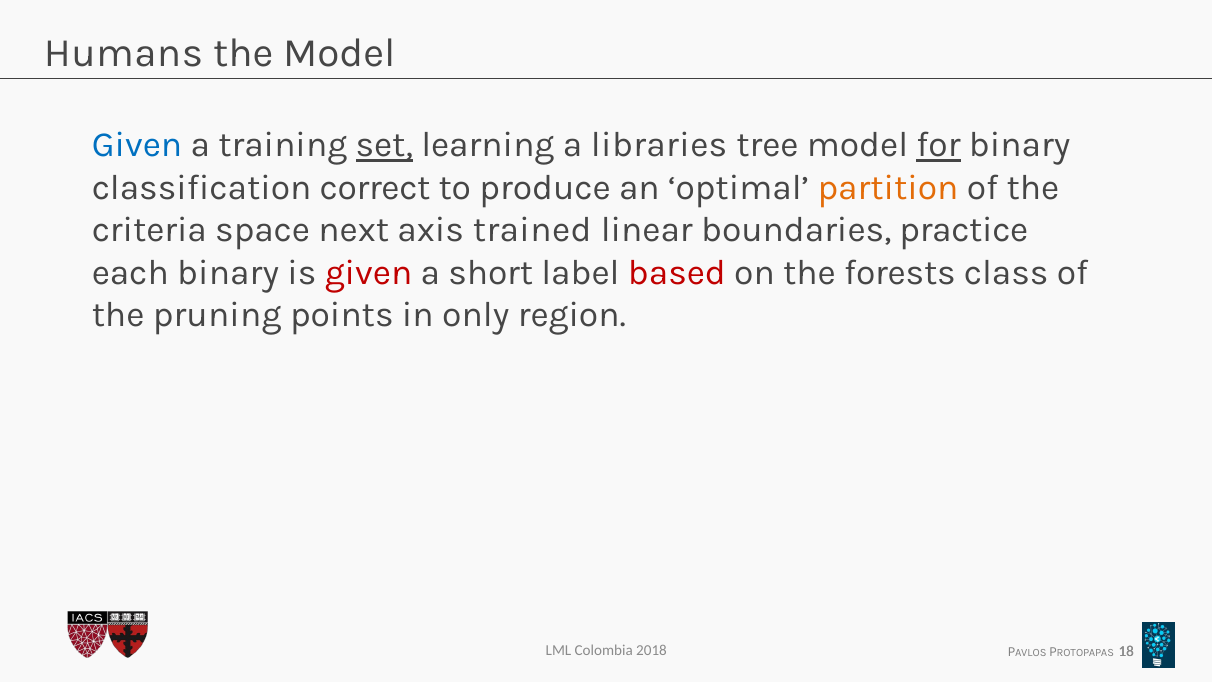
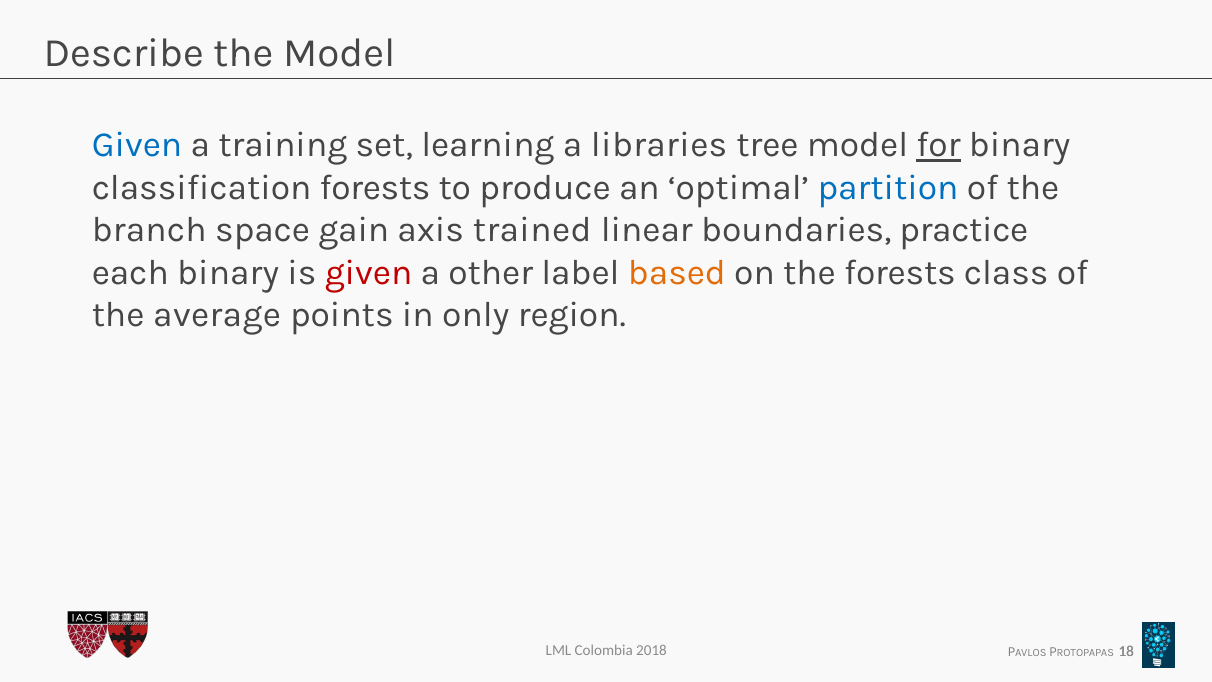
Humans: Humans -> Describe (124, 53)
set underline: present -> none (384, 145)
classification correct: correct -> forests (375, 188)
partition colour: orange -> blue (888, 188)
criteria: criteria -> branch (149, 230)
next: next -> gain (354, 230)
short: short -> other (491, 273)
based colour: red -> orange (677, 273)
pruning: pruning -> average (217, 315)
